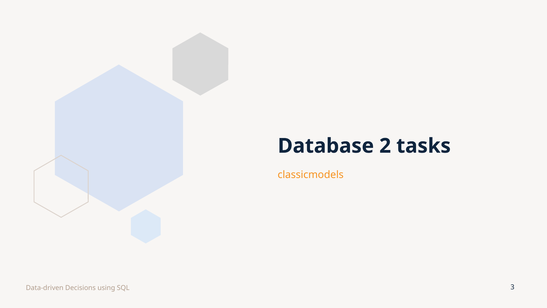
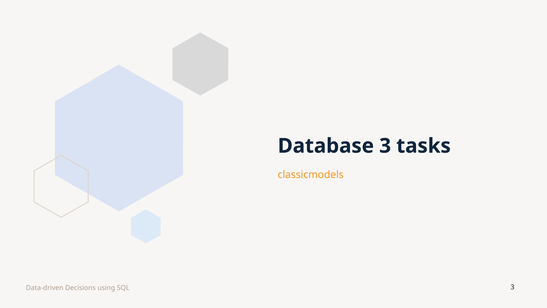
Database 2: 2 -> 3 (385, 146)
